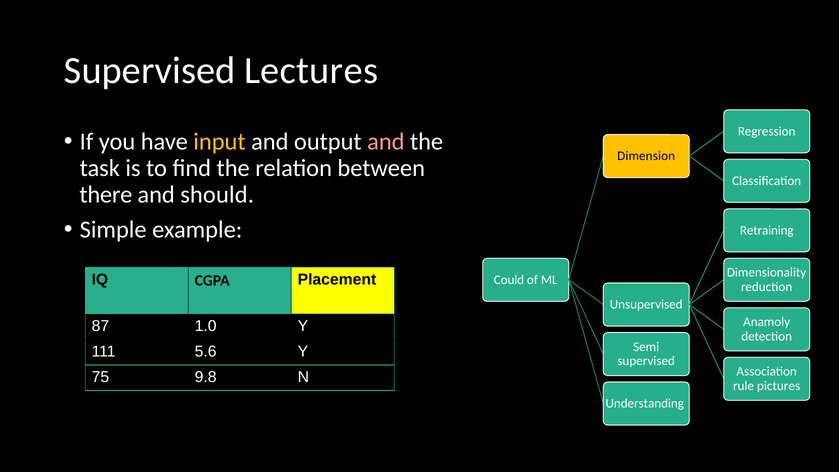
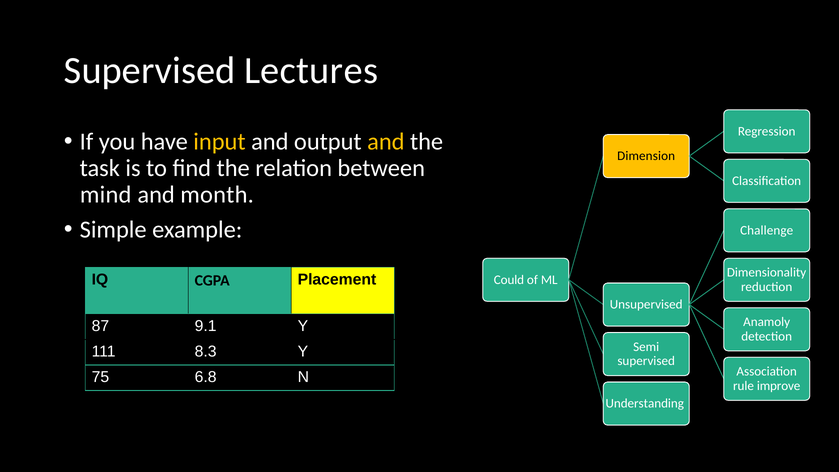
and colour: pink -> yellow (386, 142)
there: there -> mind (106, 195)
should: should -> month (217, 195)
Retraining: Retraining -> Challenge (767, 230)
1.0: 1.0 -> 9.1 (206, 326)
5.6: 5.6 -> 8.3 (206, 352)
9.8: 9.8 -> 6.8 (206, 377)
pictures: pictures -> improve (779, 386)
